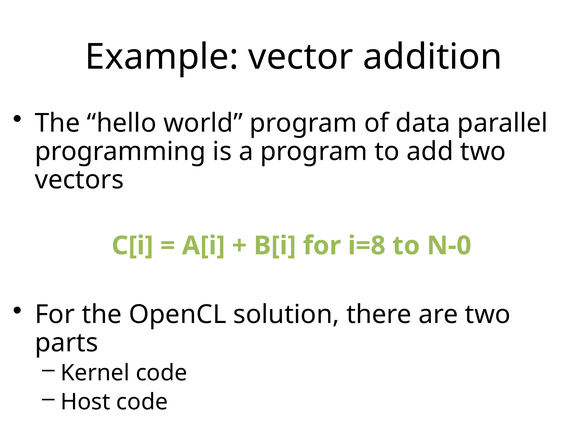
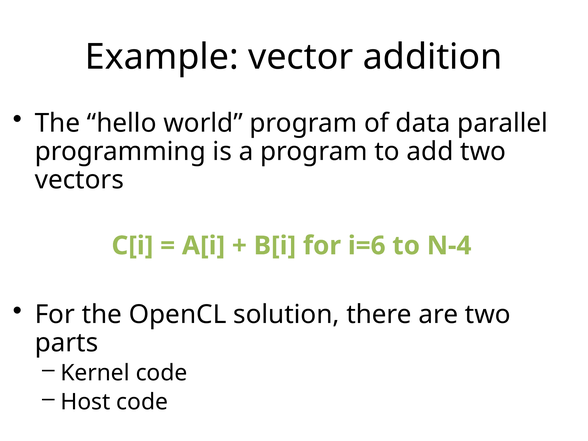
i=8: i=8 -> i=6 (367, 246)
N-0: N-0 -> N-4 (449, 246)
